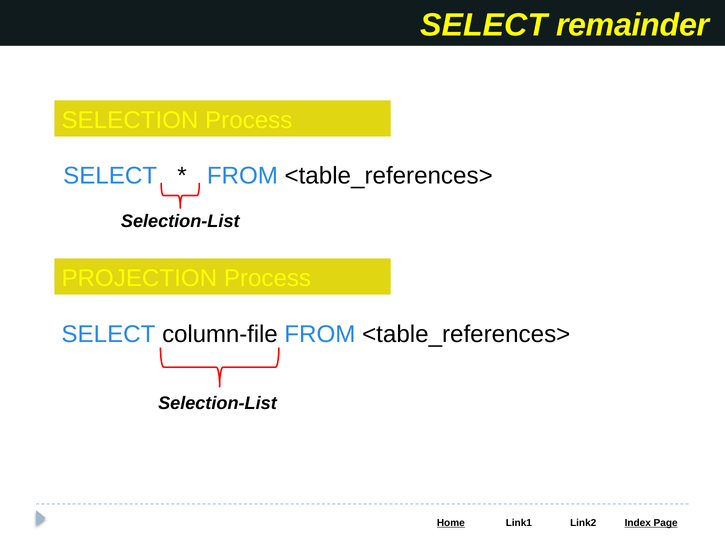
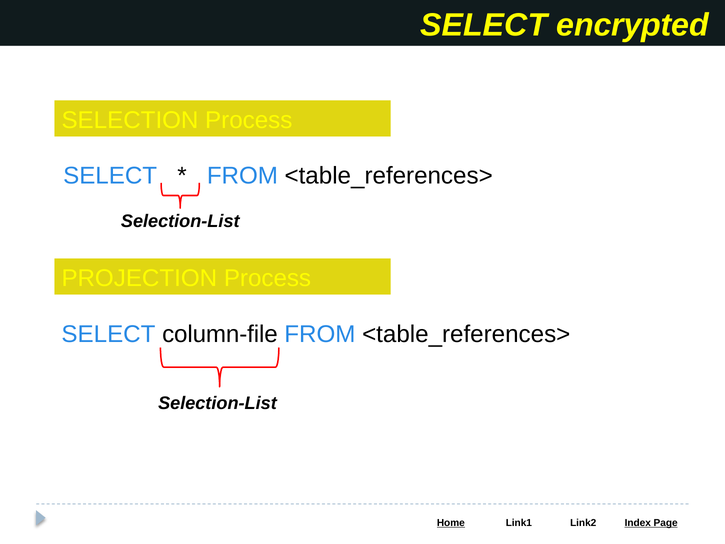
remainder: remainder -> encrypted (633, 25)
